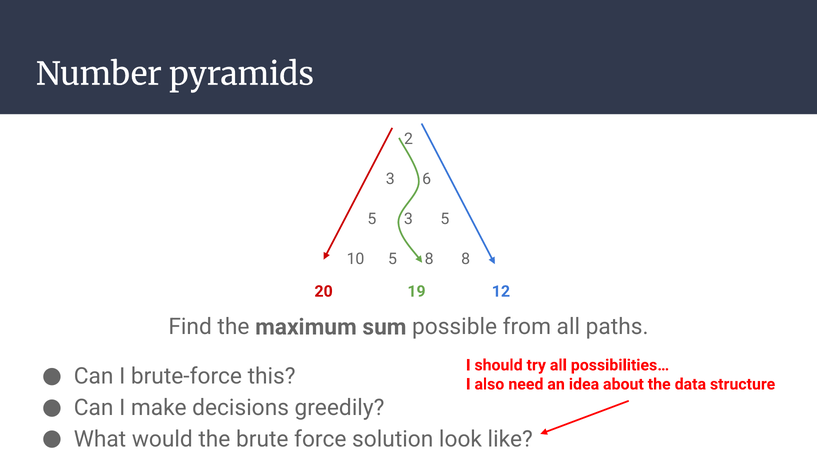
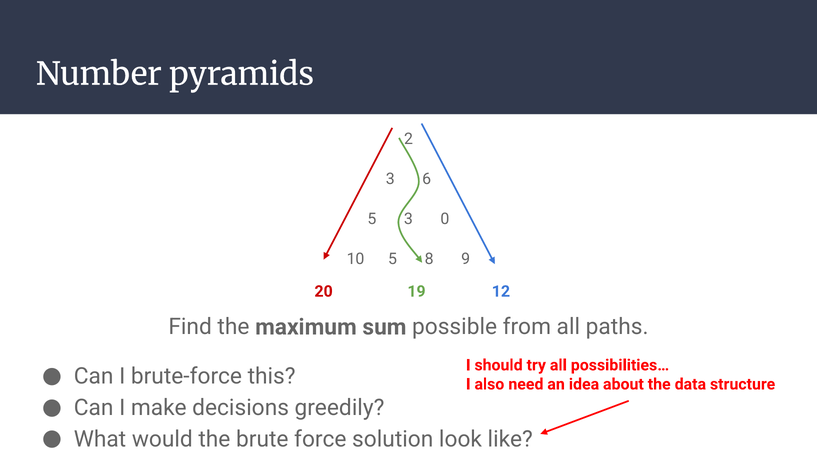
3 5: 5 -> 0 (445, 219)
8 8: 8 -> 9 (466, 259)
